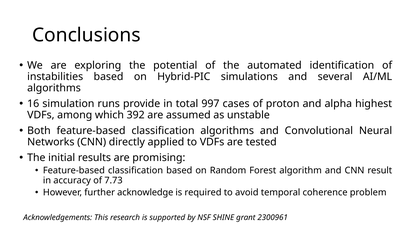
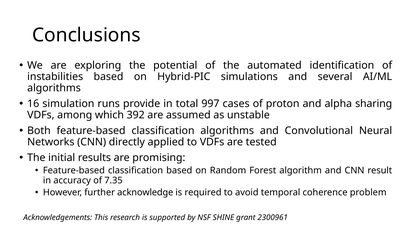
highest: highest -> sharing (374, 104)
7.73: 7.73 -> 7.35 (114, 181)
